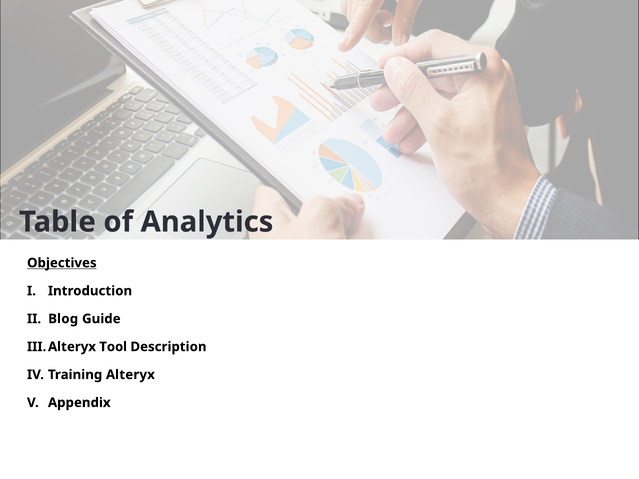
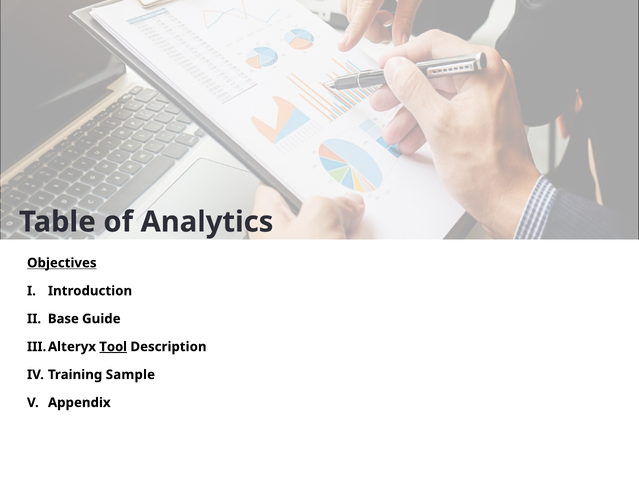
Blog: Blog -> Base (63, 319)
Tool underline: none -> present (113, 347)
Alteryx: Alteryx -> Sample (130, 375)
